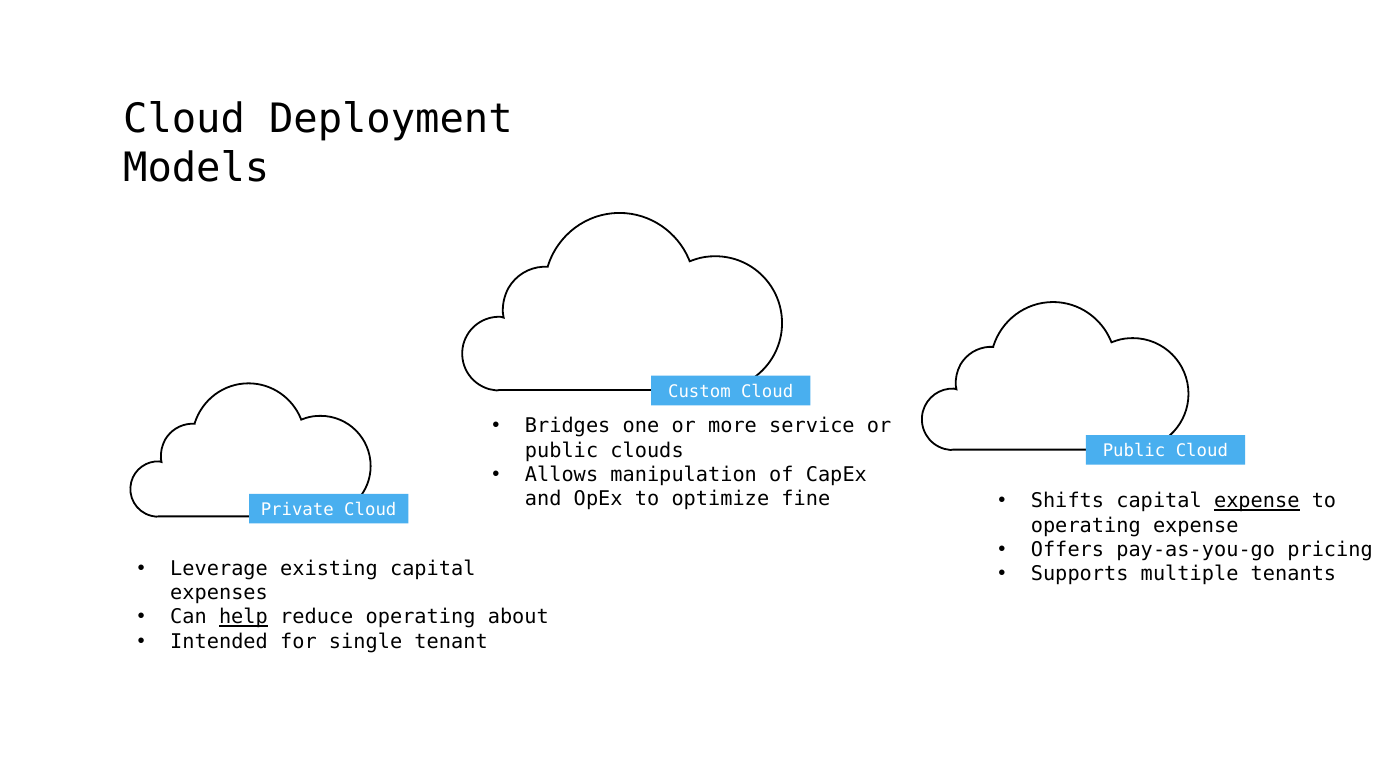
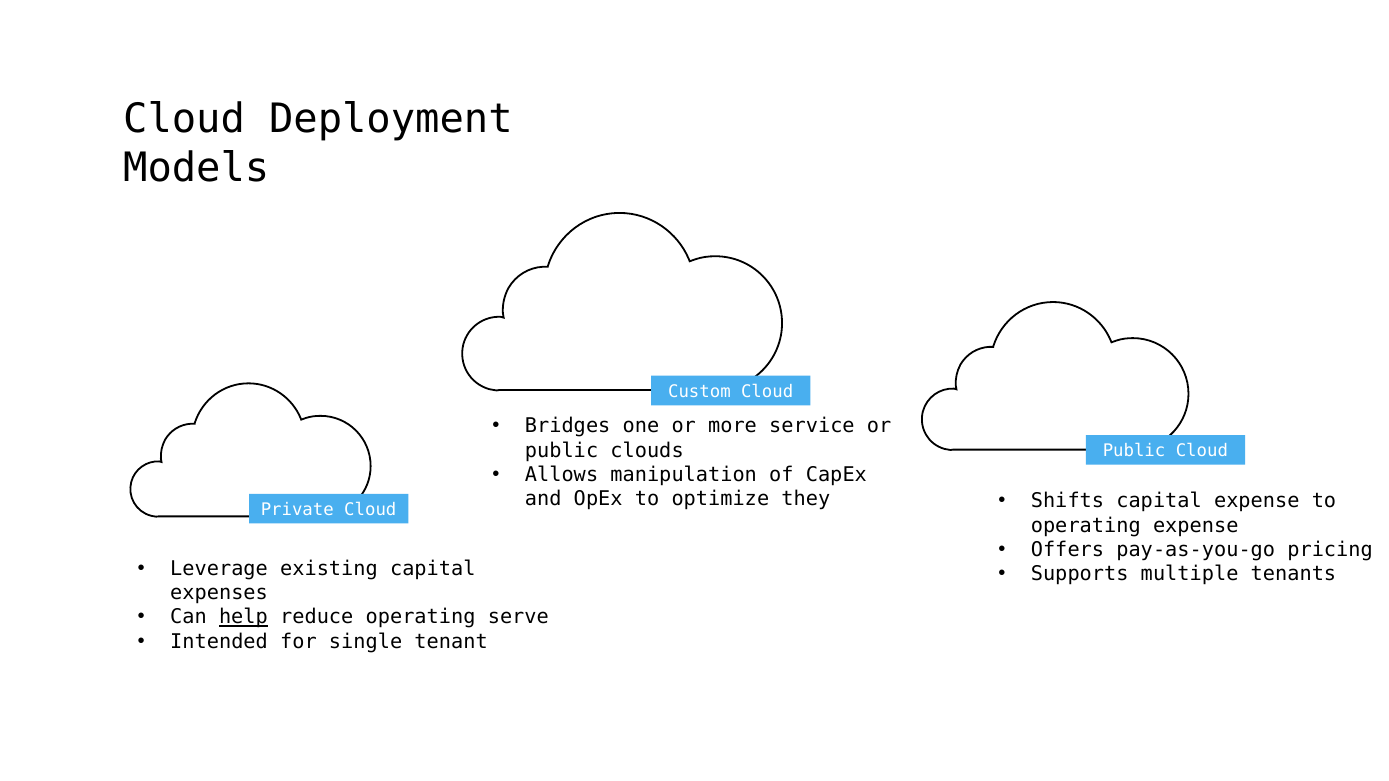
fine: fine -> they (806, 499)
expense underline: present -> none (1257, 501)
about: about -> serve (518, 617)
